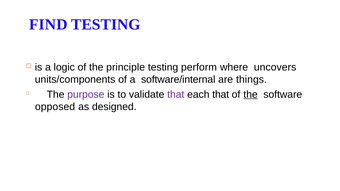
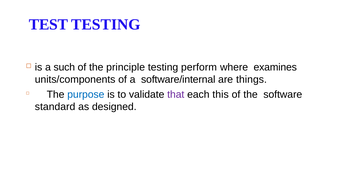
FIND: FIND -> TEST (48, 24)
logic: logic -> such (64, 67)
uncovers: uncovers -> examines (275, 67)
purpose colour: purple -> blue (86, 95)
each that: that -> this (221, 95)
the underline: present -> none (251, 95)
opposed: opposed -> standard (55, 107)
